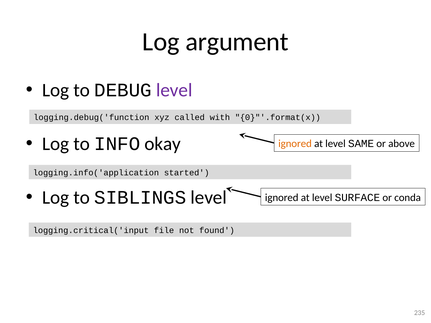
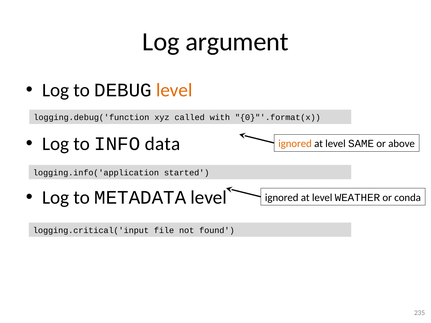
level colour: purple -> orange (174, 90)
okay: okay -> data (163, 144)
SIBLINGS: SIBLINGS -> METADATA (140, 198)
SURFACE: SURFACE -> WEATHER (357, 198)
